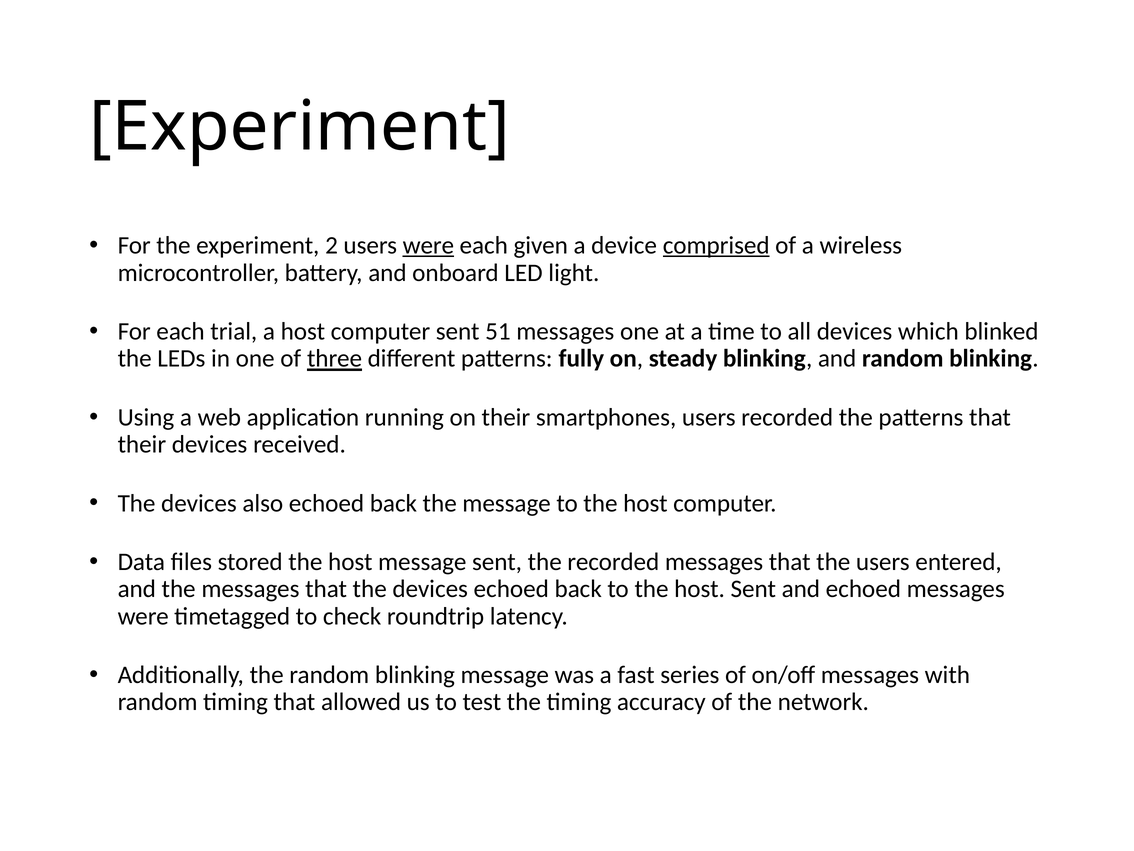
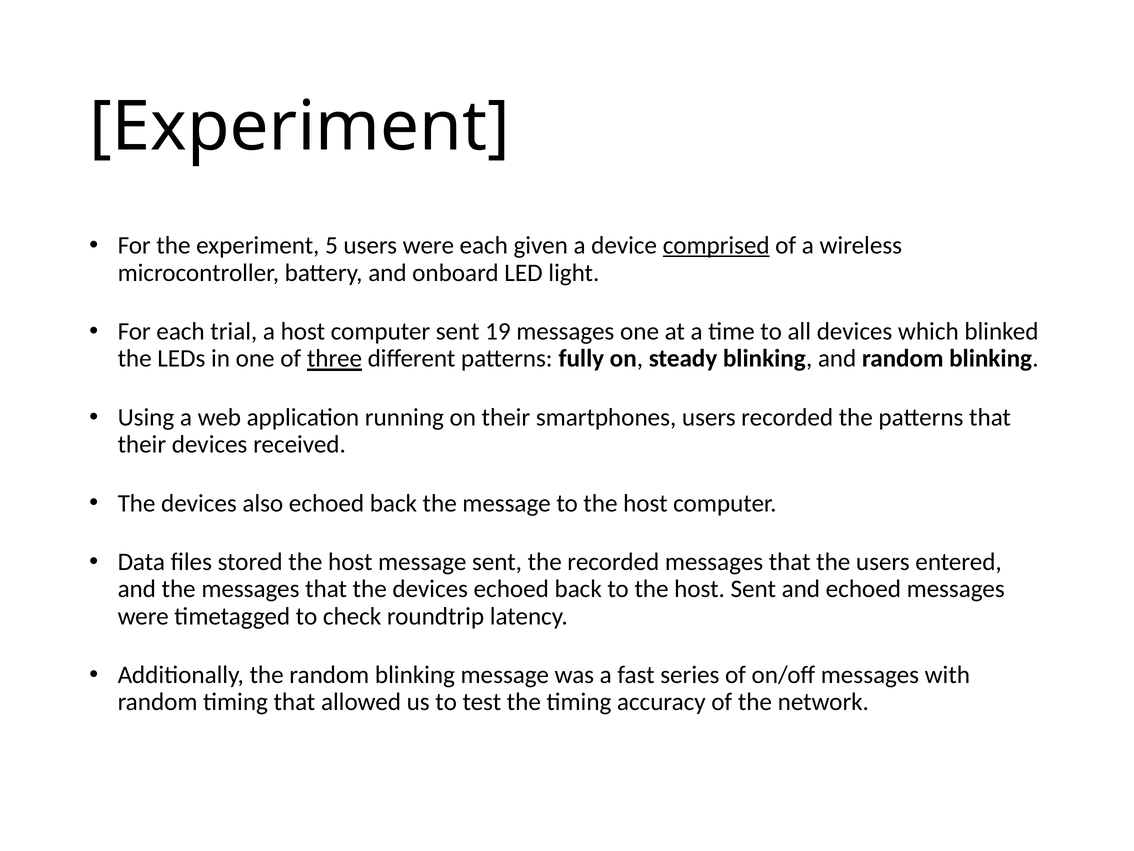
2: 2 -> 5 (332, 246)
were underline: present -> none (428, 246)
51: 51 -> 19 (498, 331)
